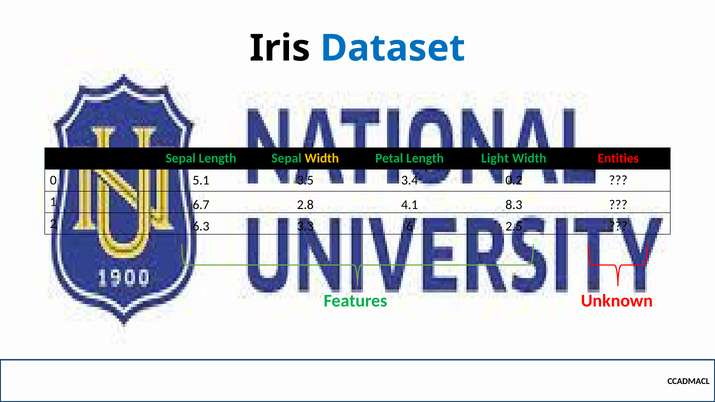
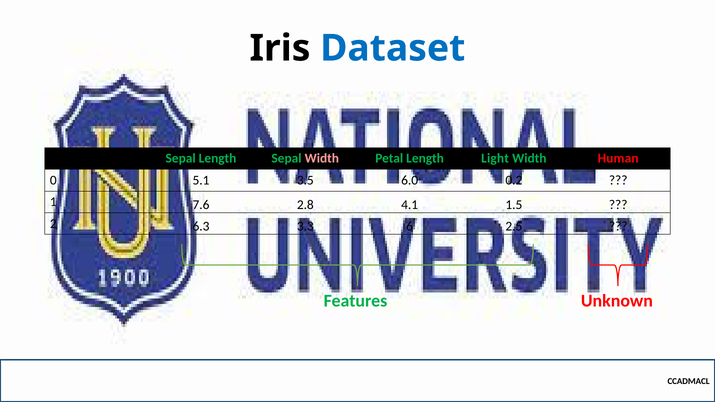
Width colour: yellow -> pink (322, 159)
Entities: Entities -> Human (618, 159)
3.4: 3.4 -> 6.0 (410, 180)
6.7: 6.7 -> 7.6 (201, 205)
8.3: 8.3 -> 1.5 (514, 205)
